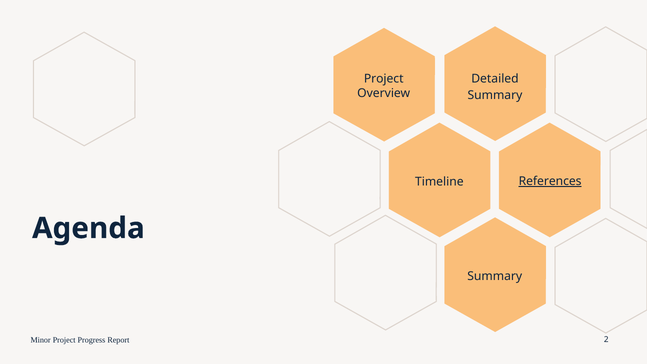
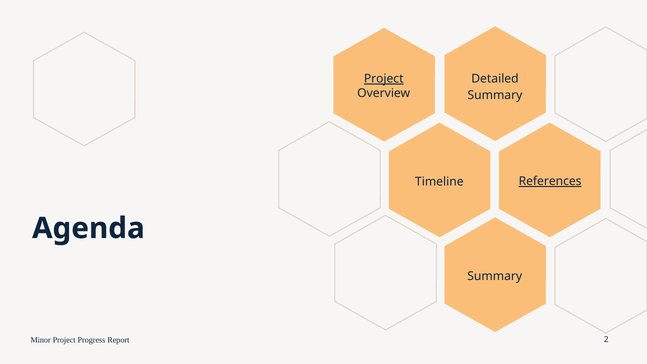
Project underline: none -> present (384, 79)
